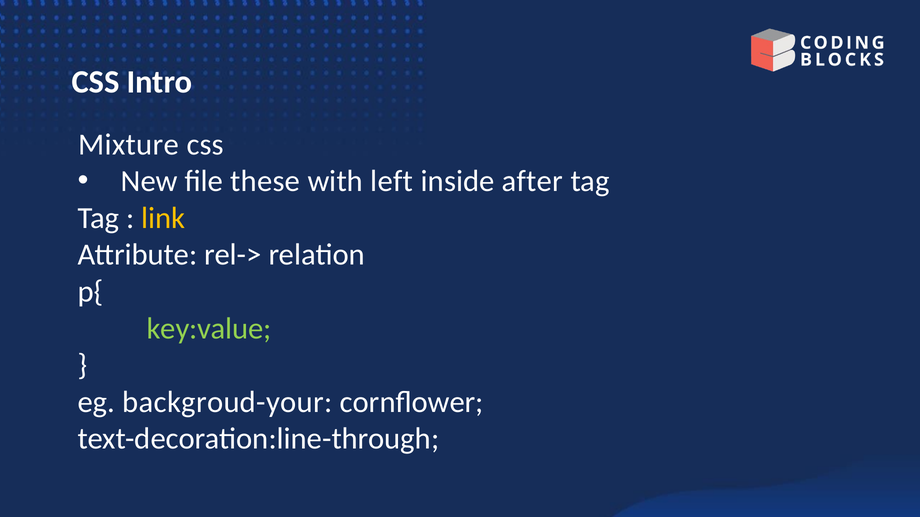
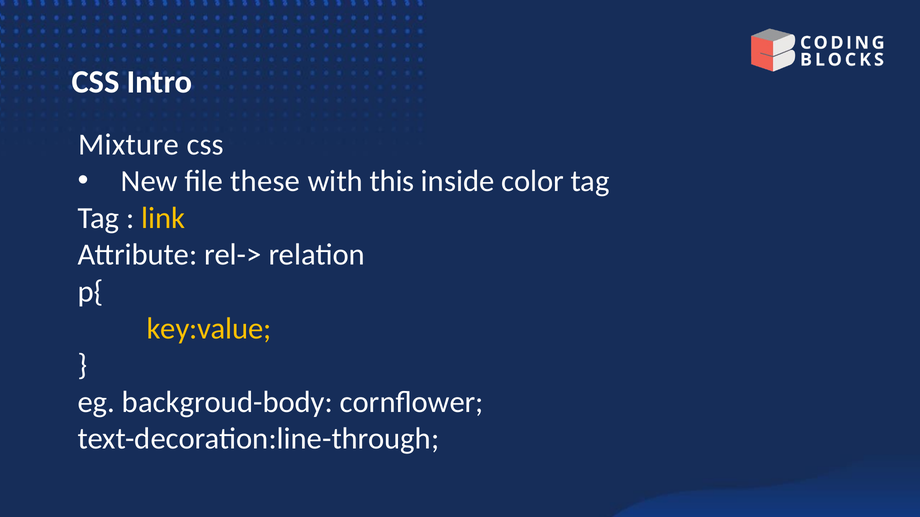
left: left -> this (392, 182)
after: after -> color (533, 182)
key:value colour: light green -> yellow (209, 329)
backgroud-your: backgroud-your -> backgroud-body (227, 402)
